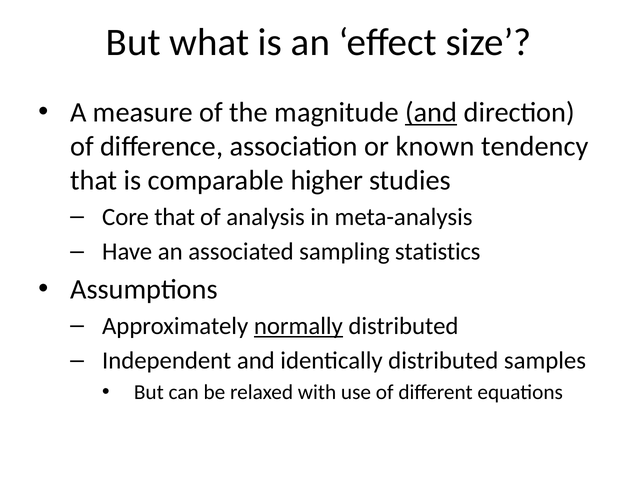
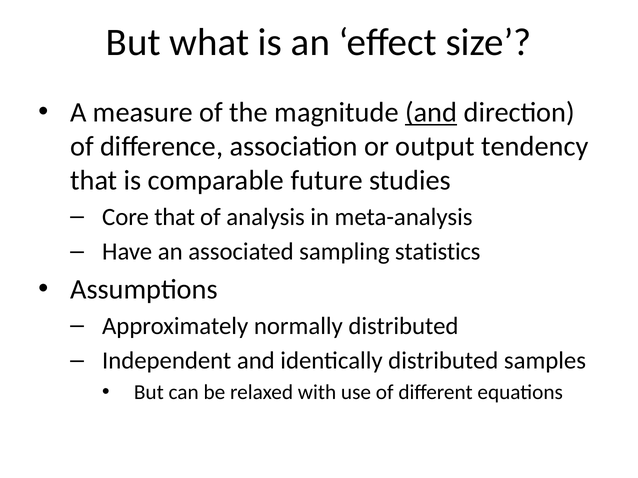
known: known -> output (435, 147)
higher: higher -> future (327, 181)
normally underline: present -> none (298, 326)
